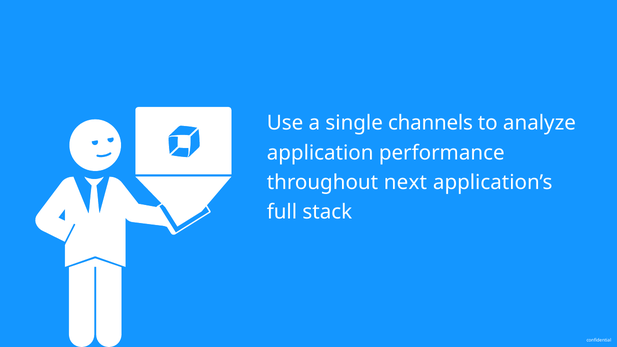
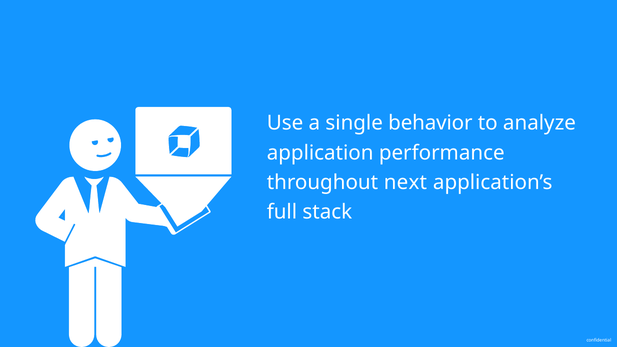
channels: channels -> behavior (430, 123)
